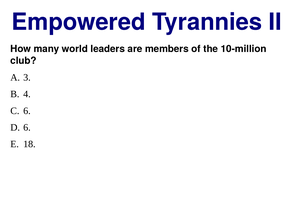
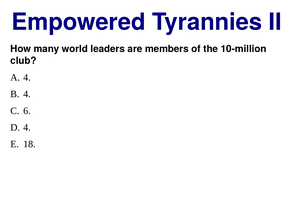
3: 3 -> 4 (27, 77)
6: 6 -> 4 (27, 127)
